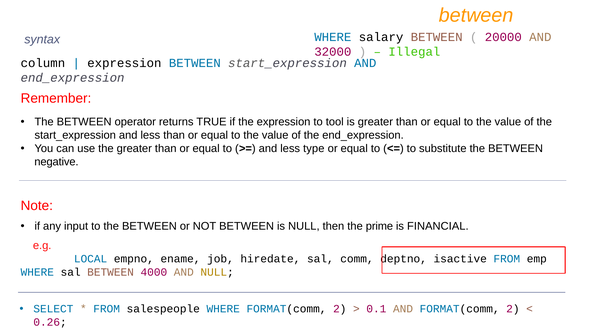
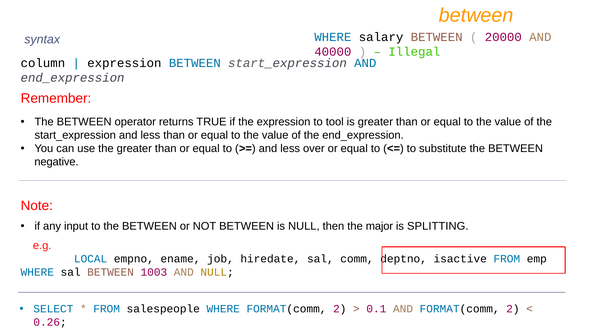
32000: 32000 -> 40000 (333, 52)
type: type -> over (314, 149)
prime: prime -> major (379, 226)
FINANCIAL: FINANCIAL -> SPLITTING (438, 226)
4000: 4000 -> 1003 (154, 272)
